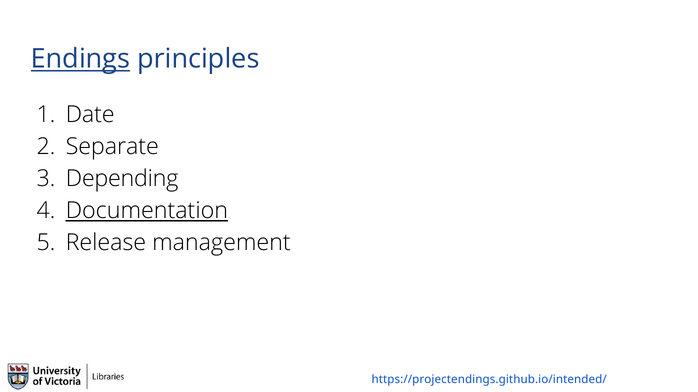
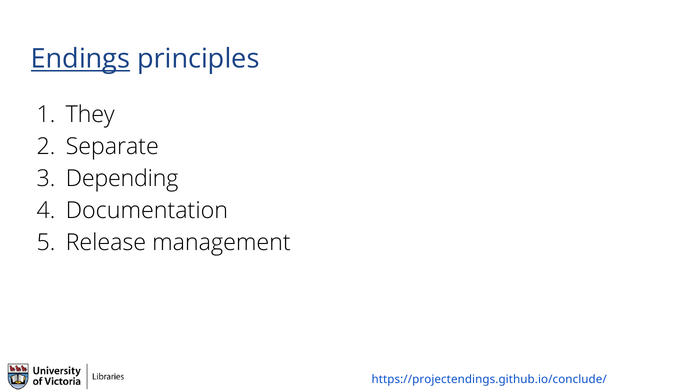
Date: Date -> They (90, 115)
Documentation underline: present -> none (147, 211)
https://projectendings.github.io/intended/: https://projectendings.github.io/intended/ -> https://projectendings.github.io/conclude/ (489, 380)
